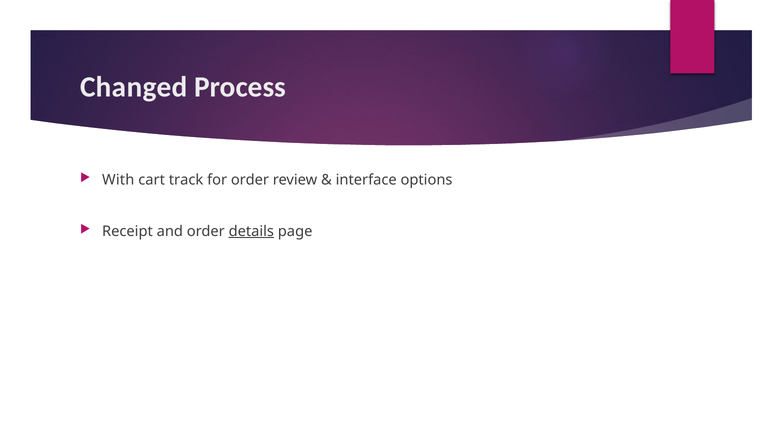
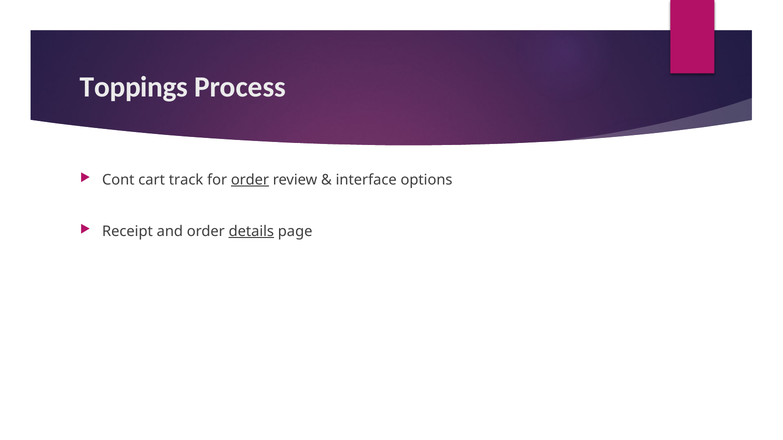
Changed: Changed -> Toppings (134, 87)
With: With -> Cont (118, 180)
order underline: none -> present (250, 180)
